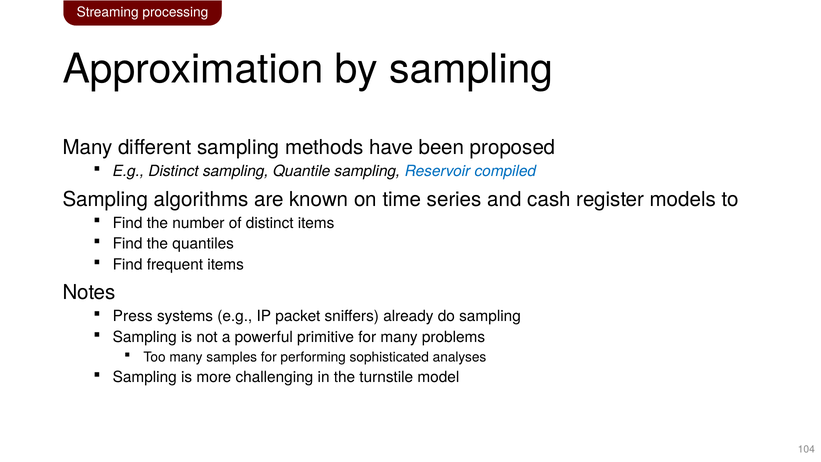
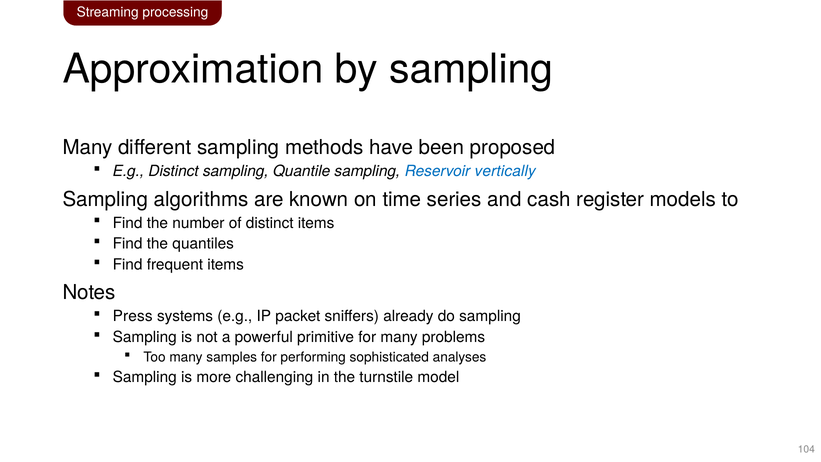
compiled: compiled -> vertically (505, 171)
